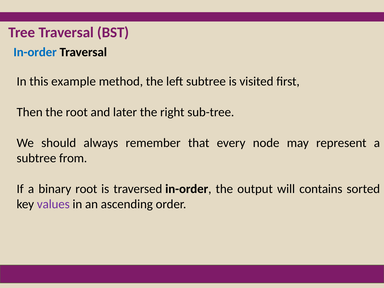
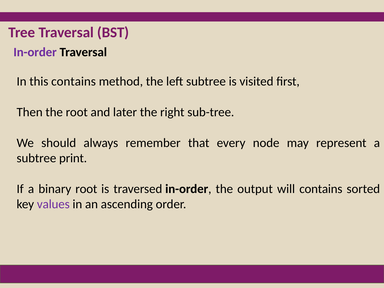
In-order colour: blue -> purple (35, 52)
this example: example -> contains (74, 81)
from: from -> print (73, 158)
